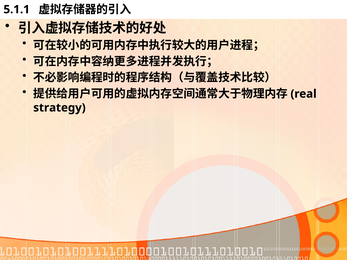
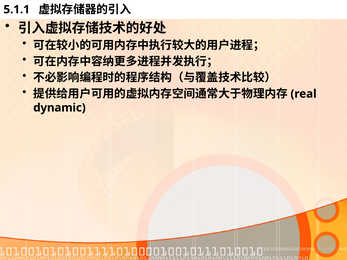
strategy: strategy -> dynamic (59, 108)
